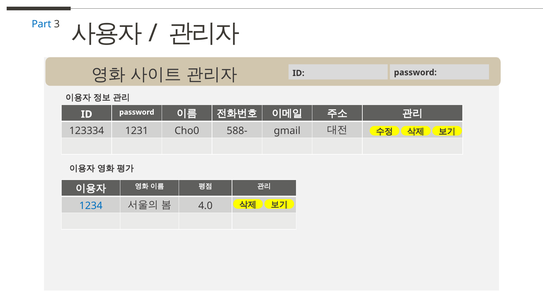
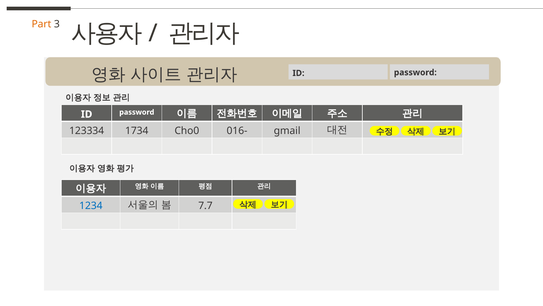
Part colour: blue -> orange (41, 24)
1231: 1231 -> 1734 (137, 131)
588-: 588- -> 016- (237, 131)
4.0: 4.0 -> 7.7 (205, 205)
